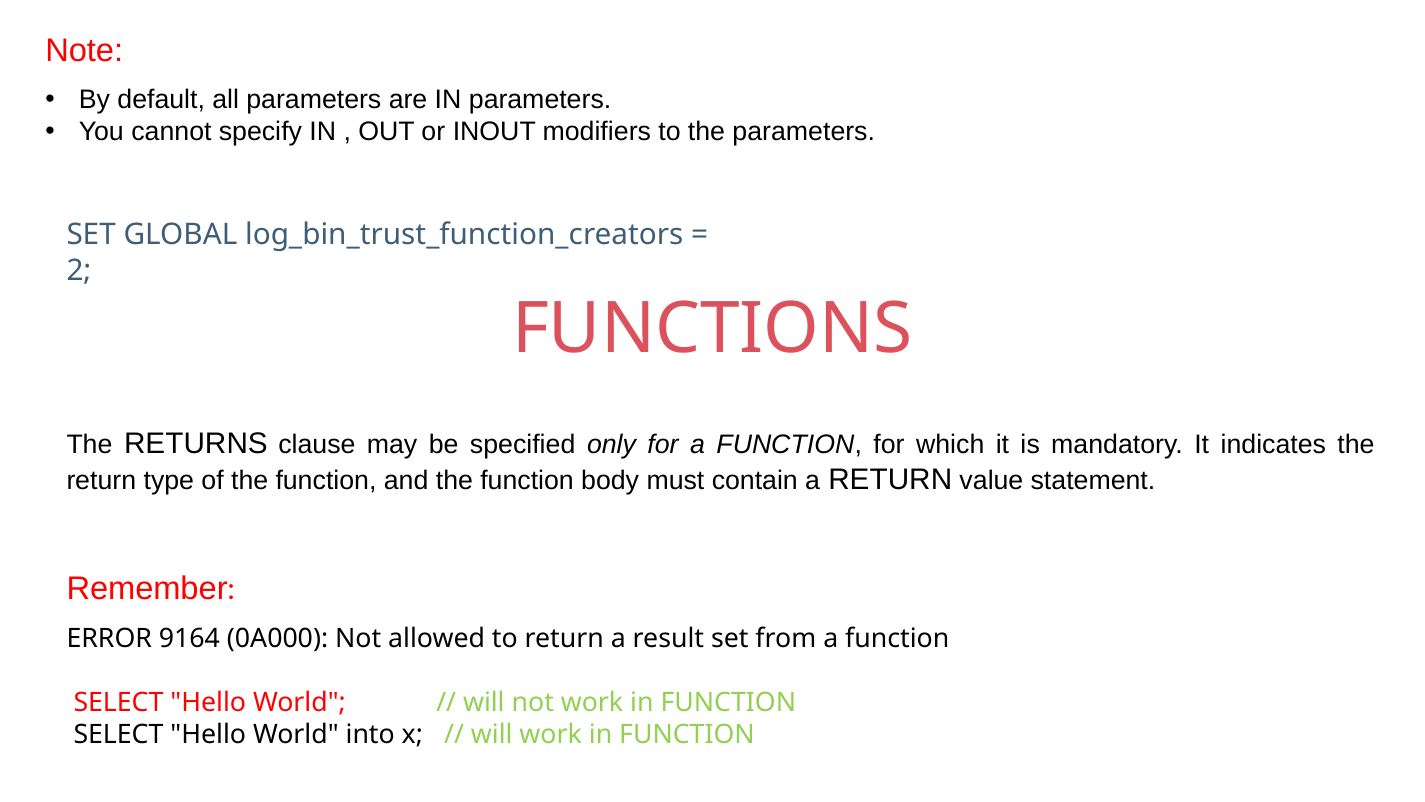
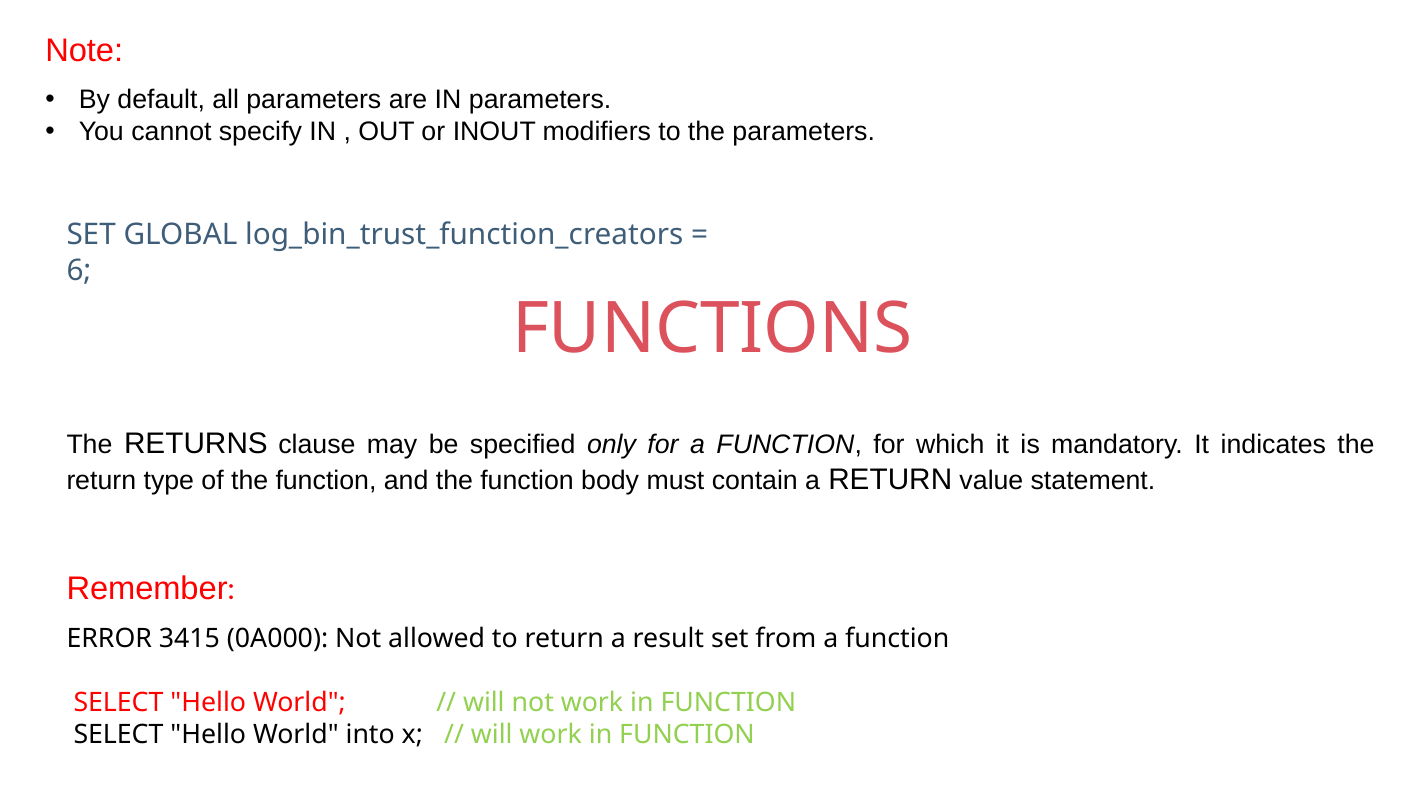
2: 2 -> 6 (79, 271)
9164: 9164 -> 3415 (189, 638)
